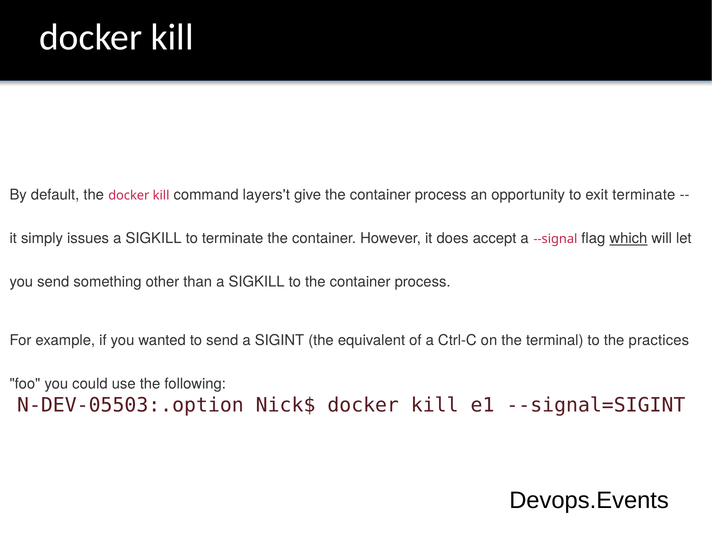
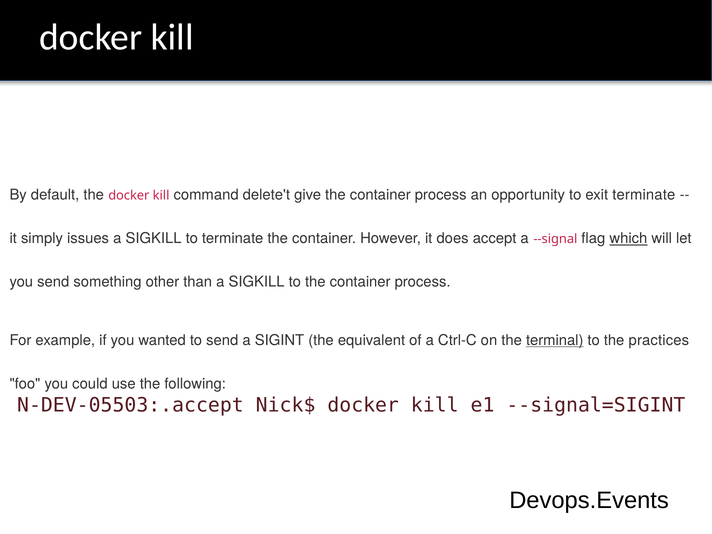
layers't: layers't -> delete't (266, 195)
terminal underline: none -> present (555, 340)
N-DEV-05503:.option: N-DEV-05503:.option -> N-DEV-05503:.accept (130, 405)
